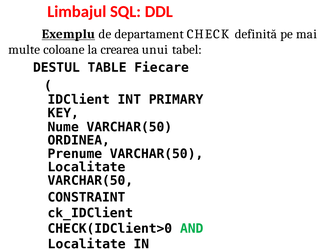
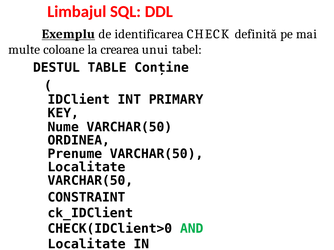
departament: departament -> identificarea (149, 34)
Fiecare: Fiecare -> Conține (162, 68)
